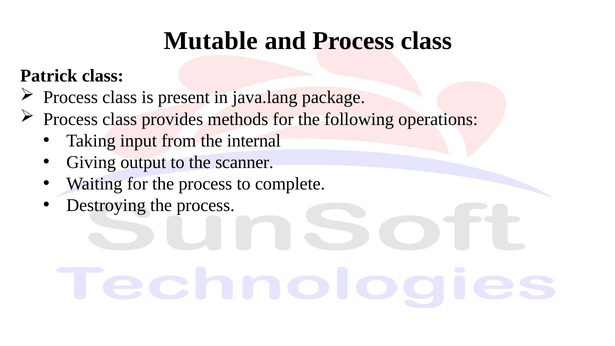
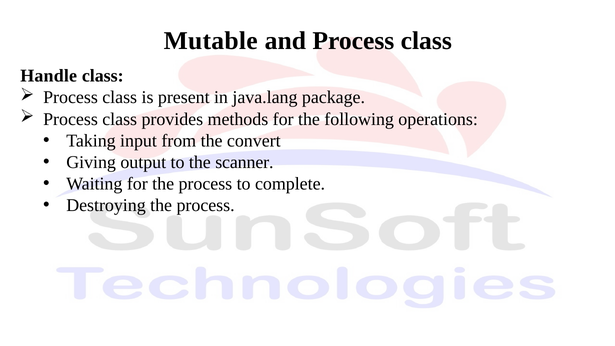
Patrick: Patrick -> Handle (49, 76)
internal: internal -> convert (254, 141)
